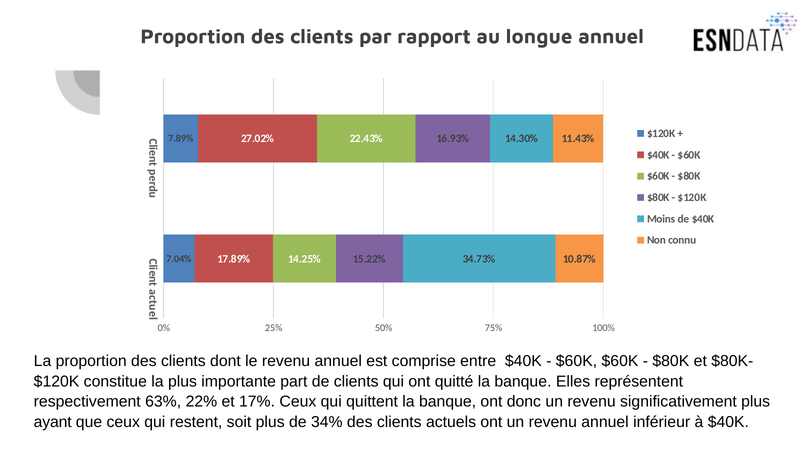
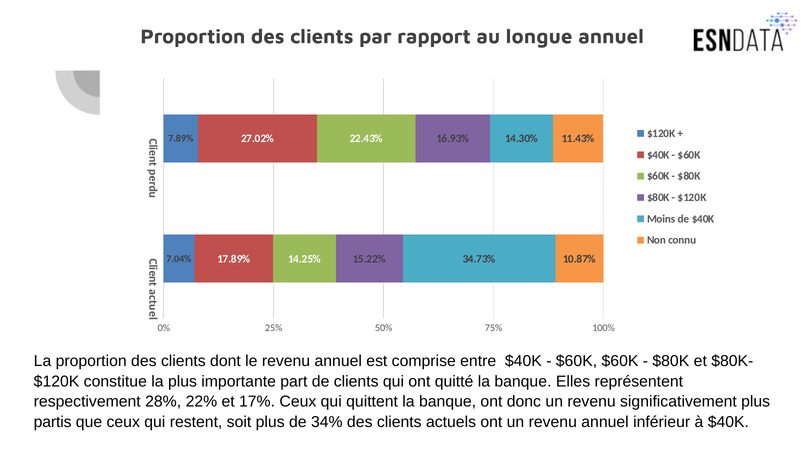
63%: 63% -> 28% (163, 402)
ayant: ayant -> partis (53, 422)
